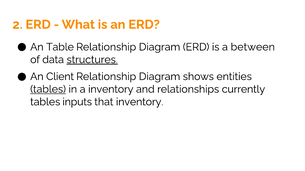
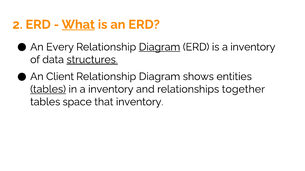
What underline: none -> present (78, 25)
Table: Table -> Every (60, 47)
Diagram underline: none -> present (160, 47)
is a between: between -> inventory (253, 47)
currently: currently -> together (243, 89)
inputs: inputs -> space (77, 102)
